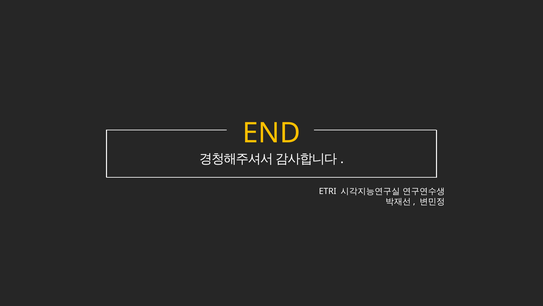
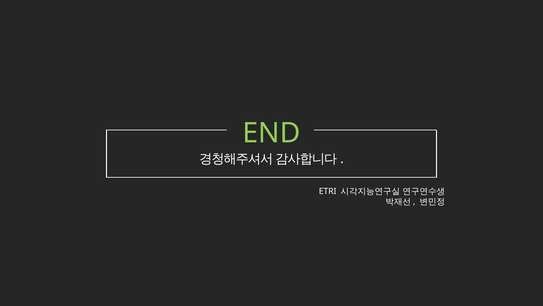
END colour: yellow -> light green (271, 133)
